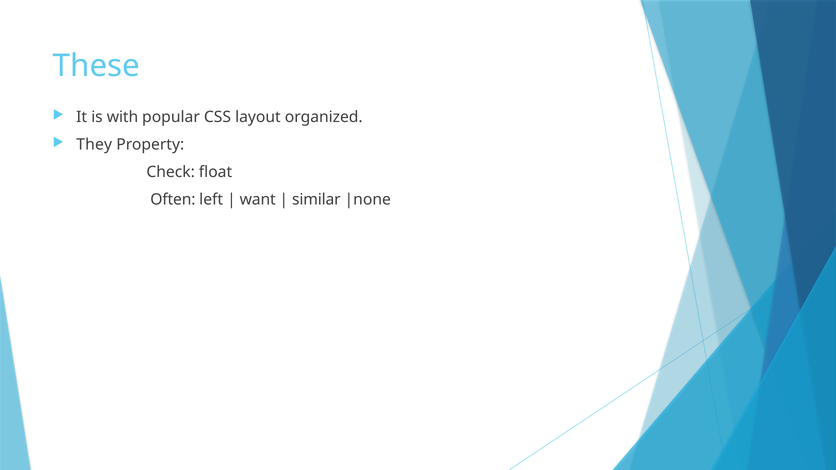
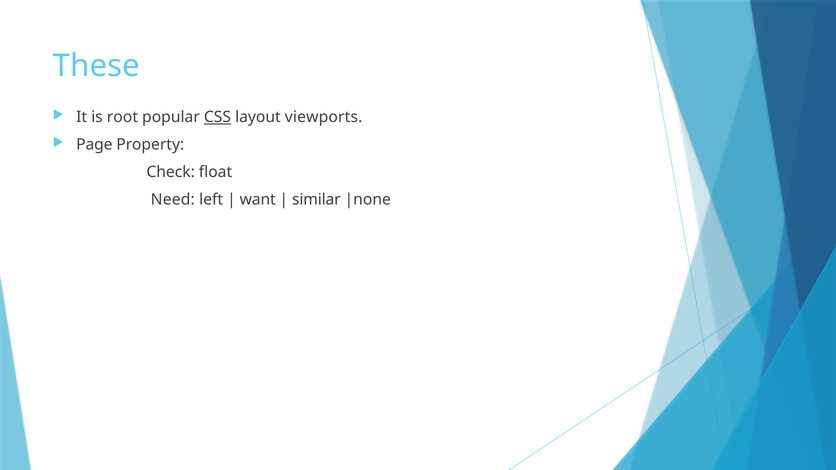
with: with -> root (122, 117)
CSS underline: none -> present (217, 117)
organized: organized -> viewports (324, 117)
They: They -> Page (94, 145)
Often: Often -> Need (173, 200)
